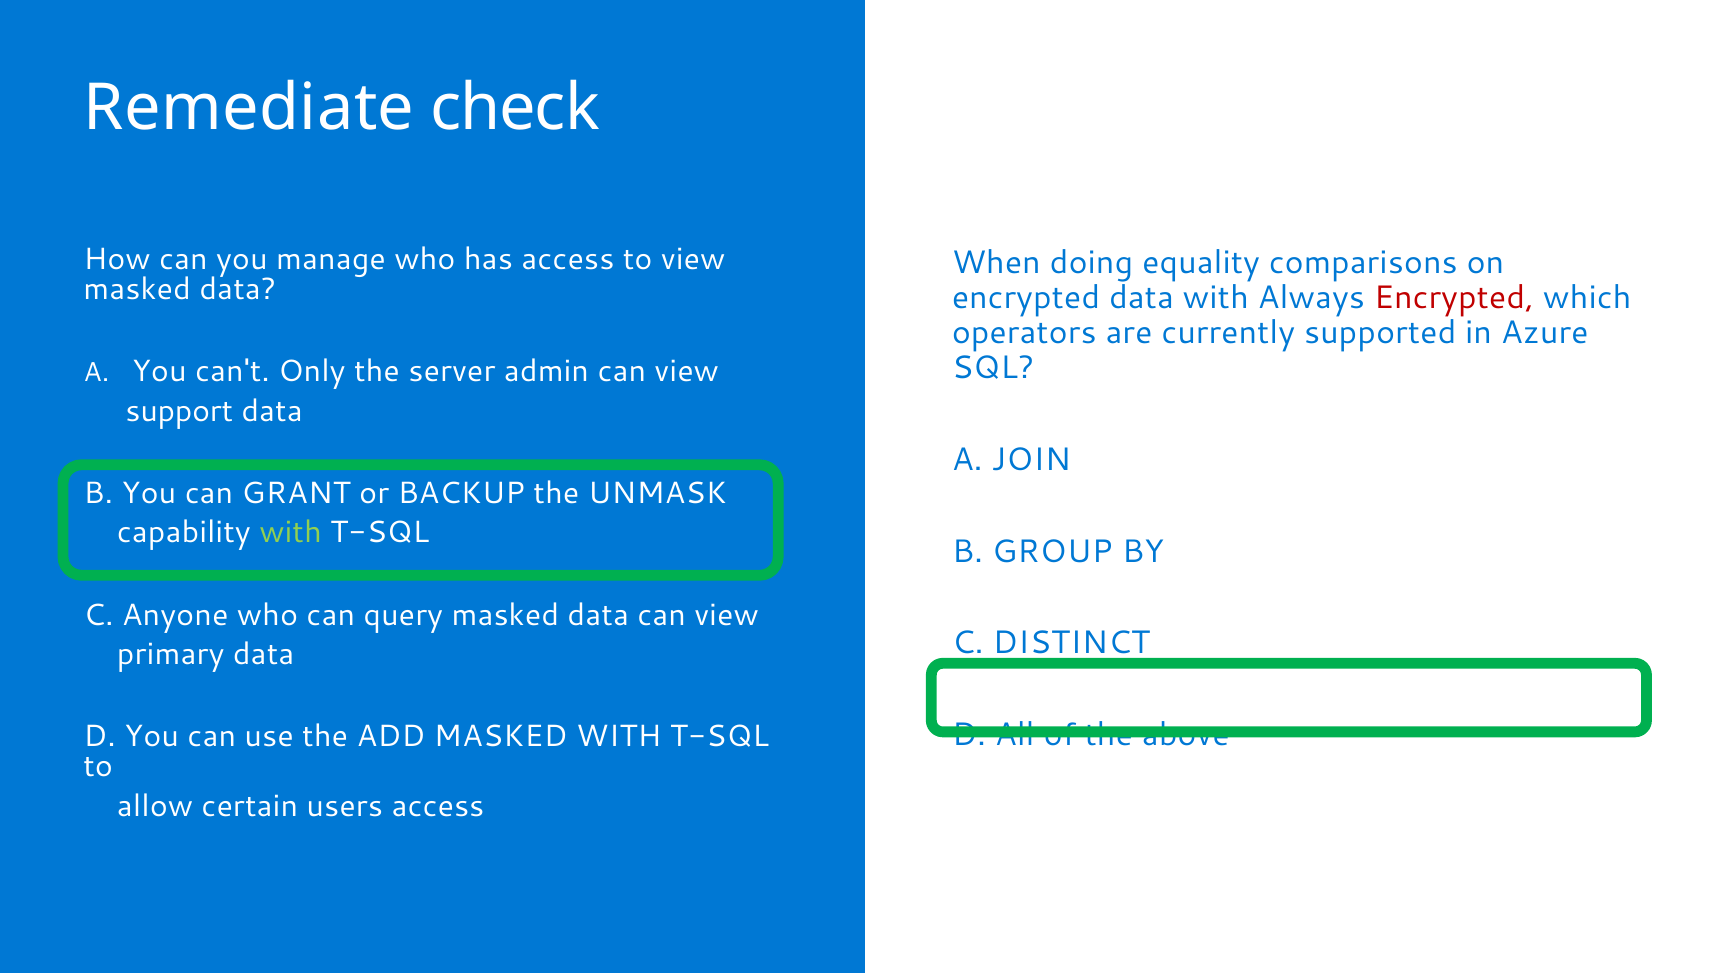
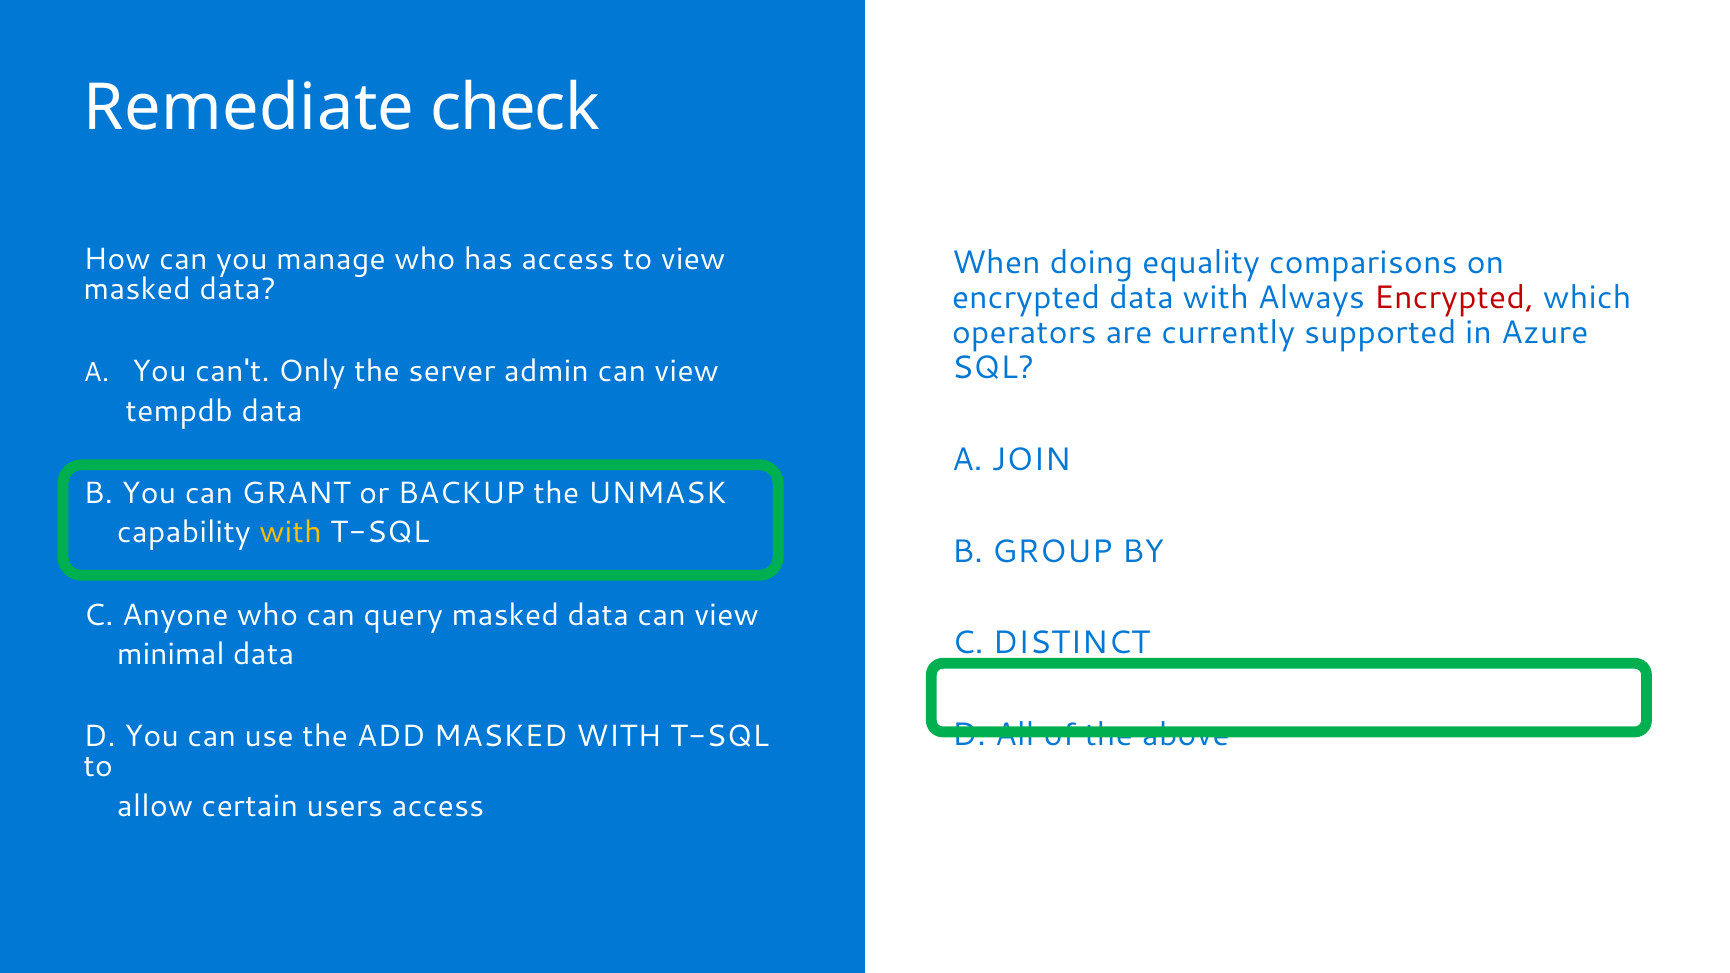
support: support -> tempdb (179, 411)
with colour: light green -> yellow (291, 533)
primary: primary -> minimal (171, 655)
